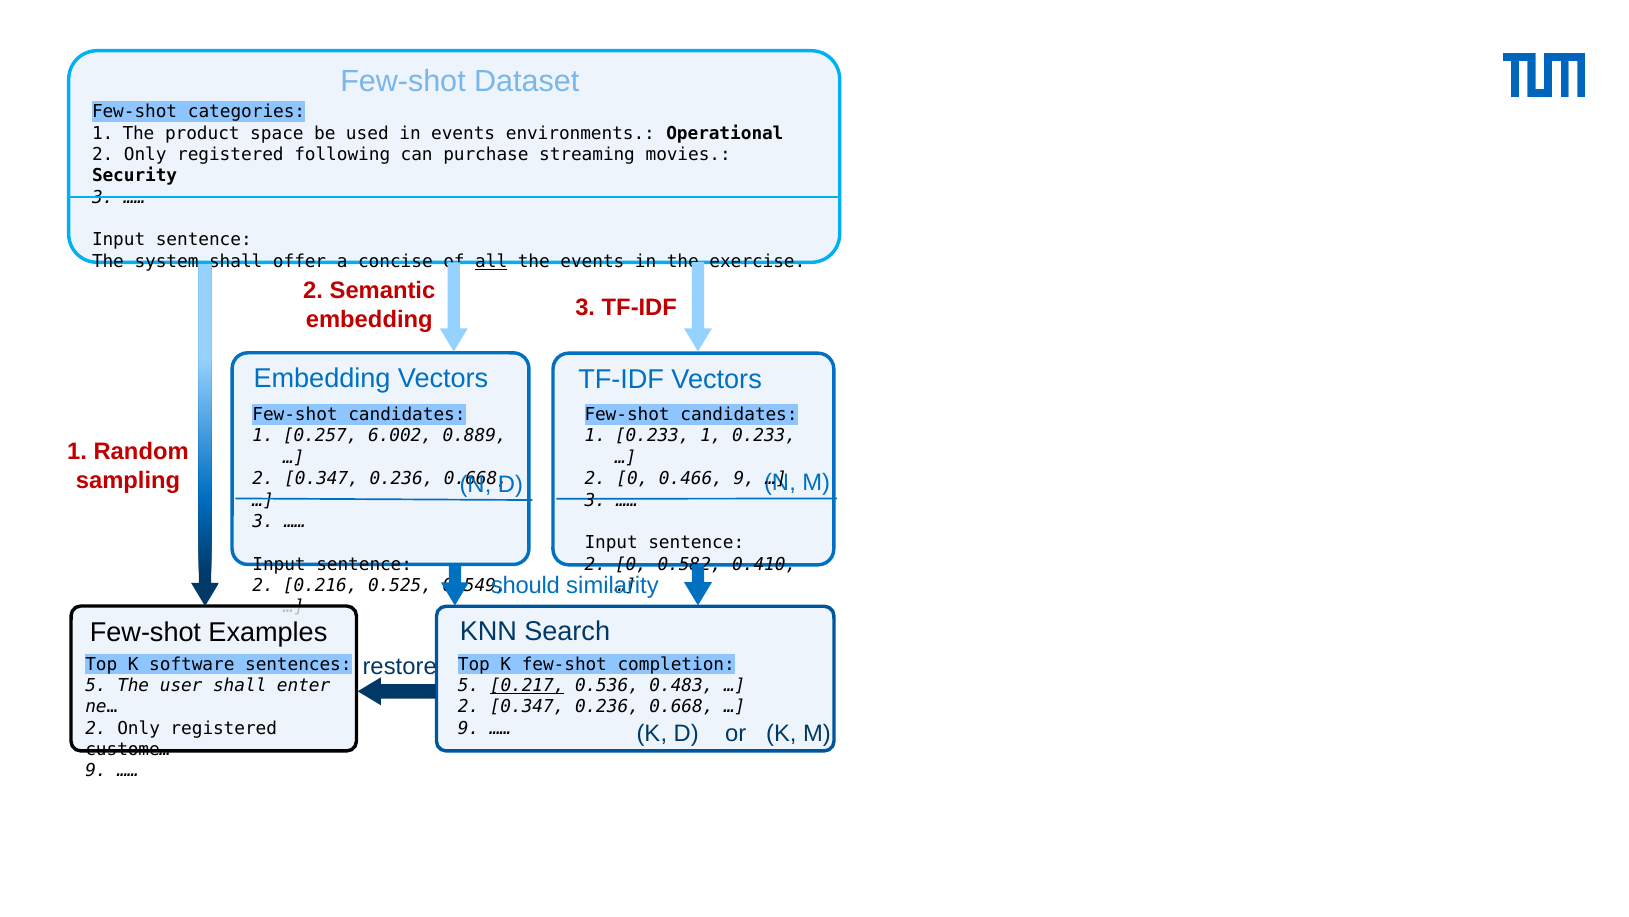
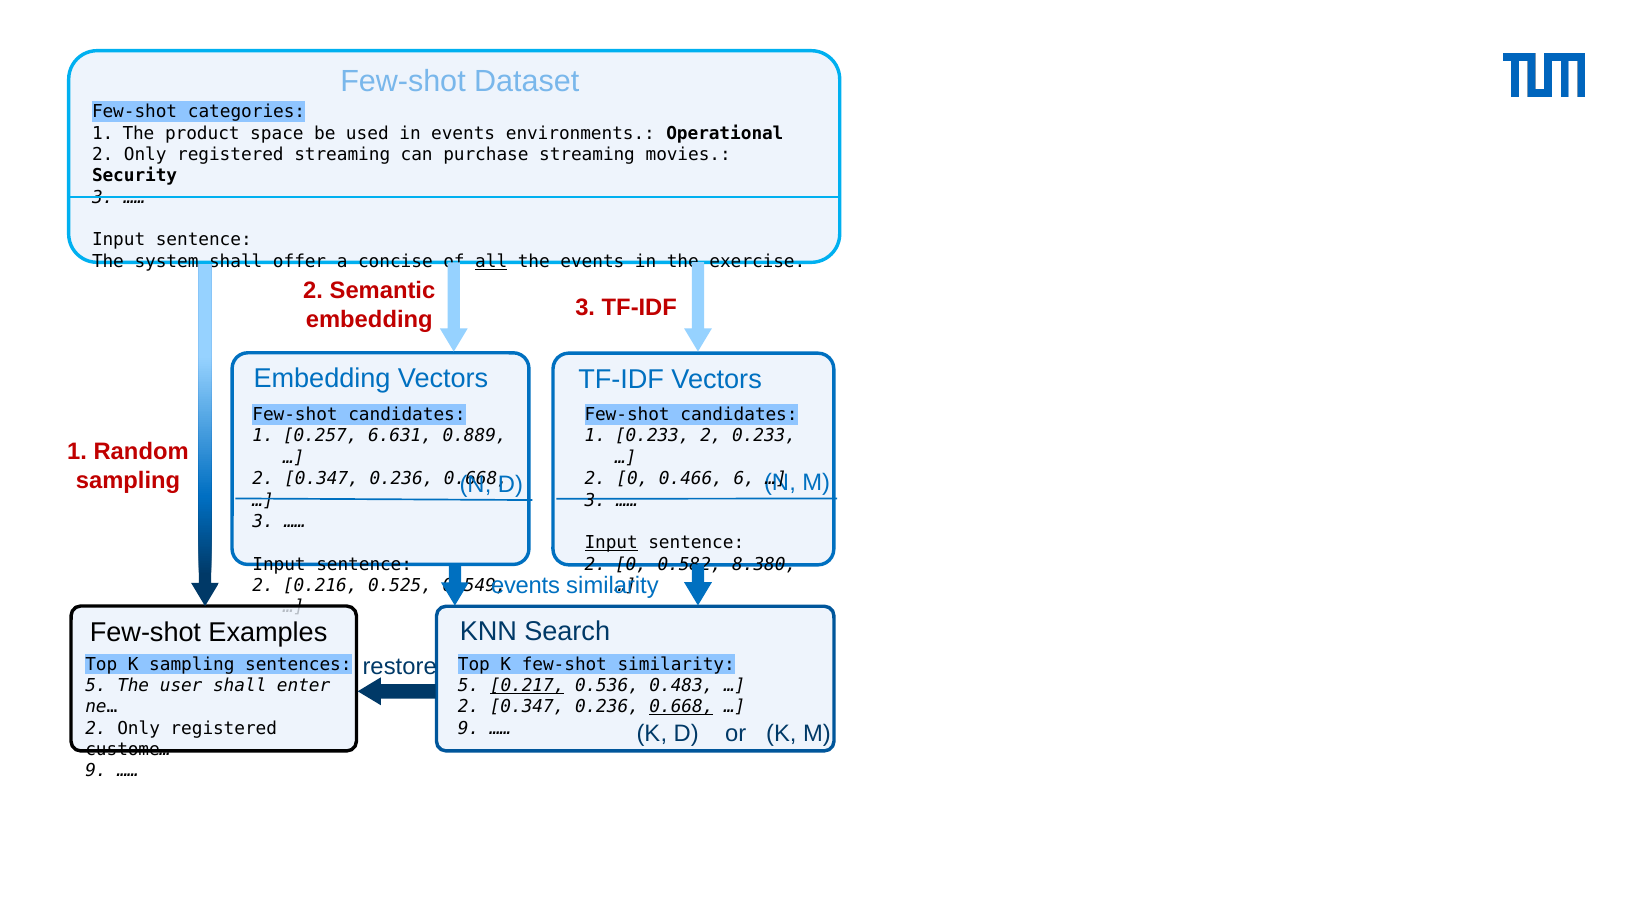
registered following: following -> streaming (342, 154)
6.002: 6.002 -> 6.631 (400, 436)
0.233 1: 1 -> 2 (711, 436)
0.466 9: 9 -> 6 (744, 478)
Input underline: none -> present (611, 543)
0.410: 0.410 -> 8.380 (764, 564)
should: should -> events (525, 585)
K software: software -> sampling (192, 664)
few-shot completion: completion -> similarity (676, 664)
0.668 underline: none -> present (681, 706)
